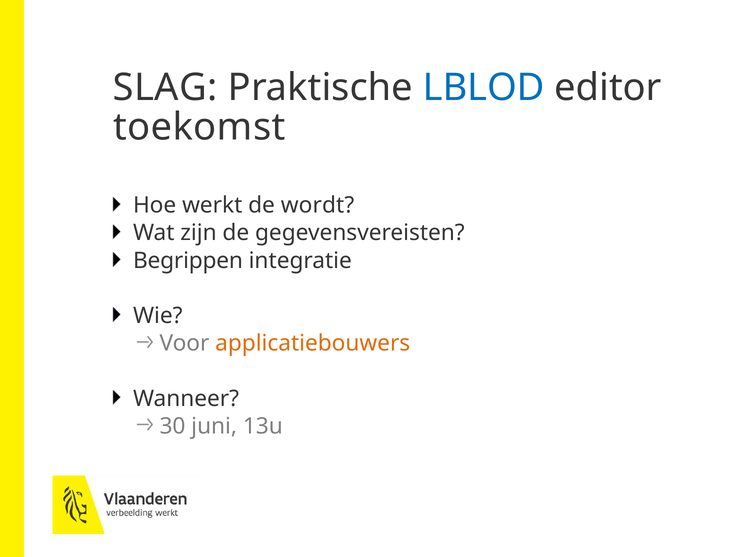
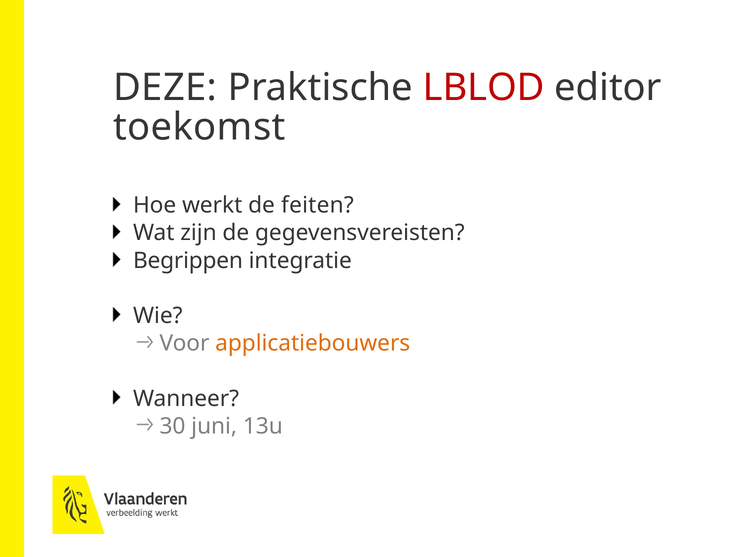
SLAG: SLAG -> DEZE (165, 88)
LBLOD colour: blue -> red (484, 88)
wordt: wordt -> feiten (317, 205)
